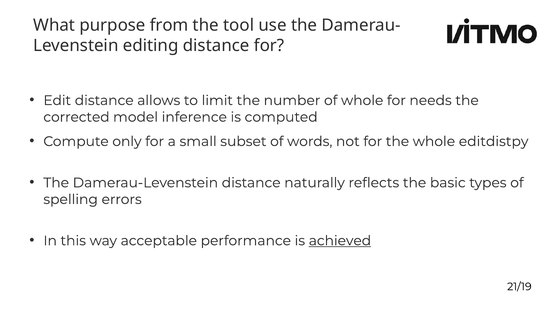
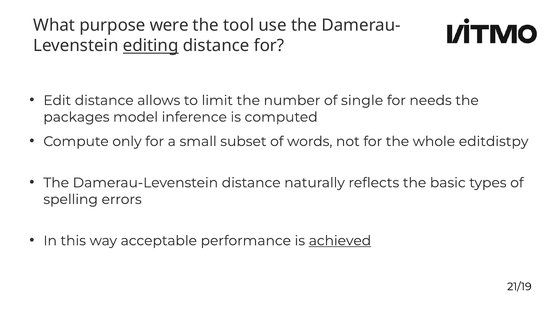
from: from -> were (169, 25)
editing underline: none -> present (151, 46)
of whole: whole -> single (362, 101)
corrected: corrected -> packages (76, 117)
